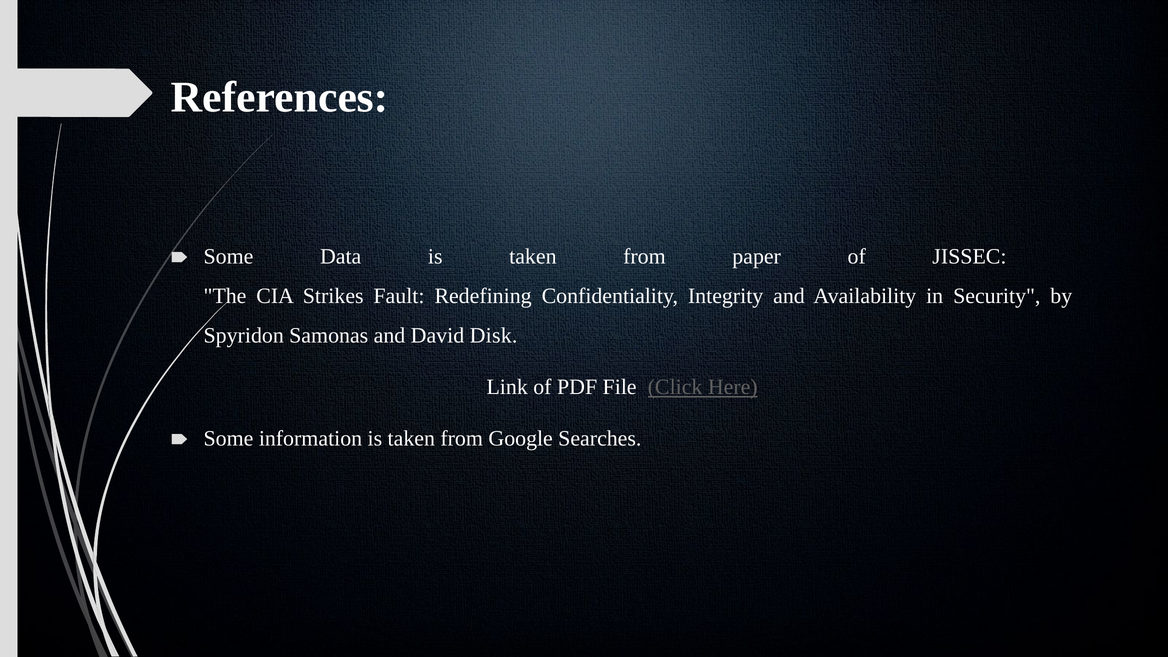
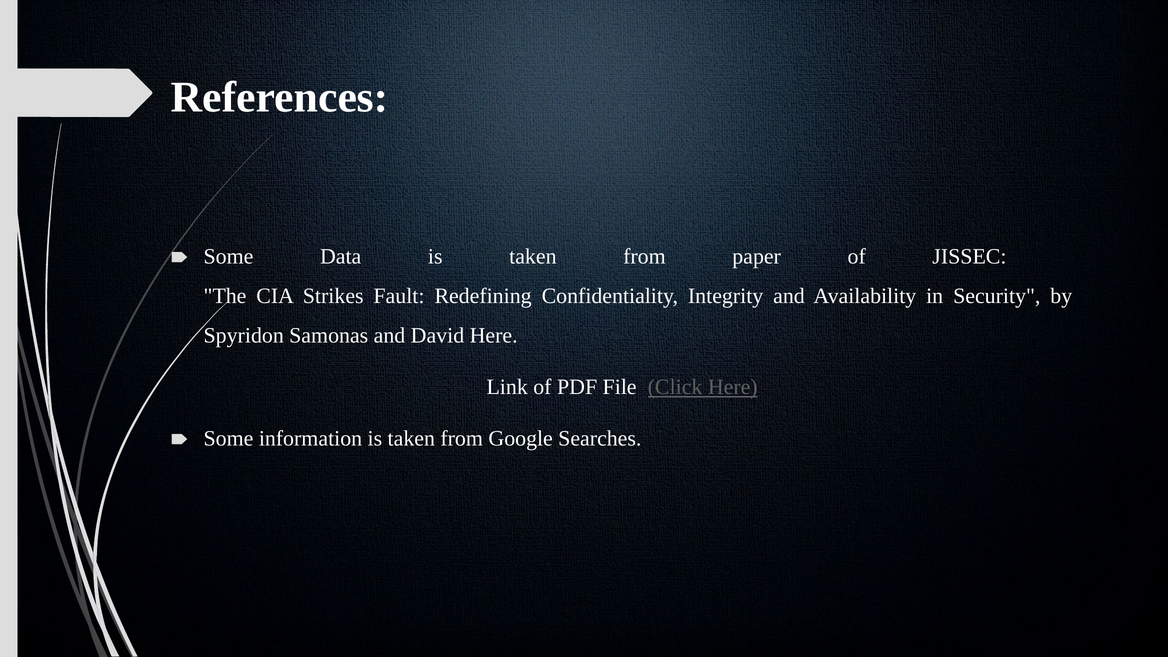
David Disk: Disk -> Here (494, 336)
